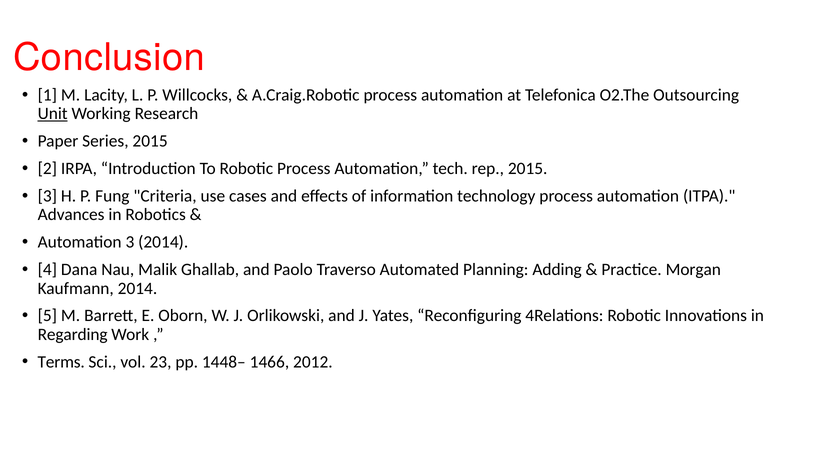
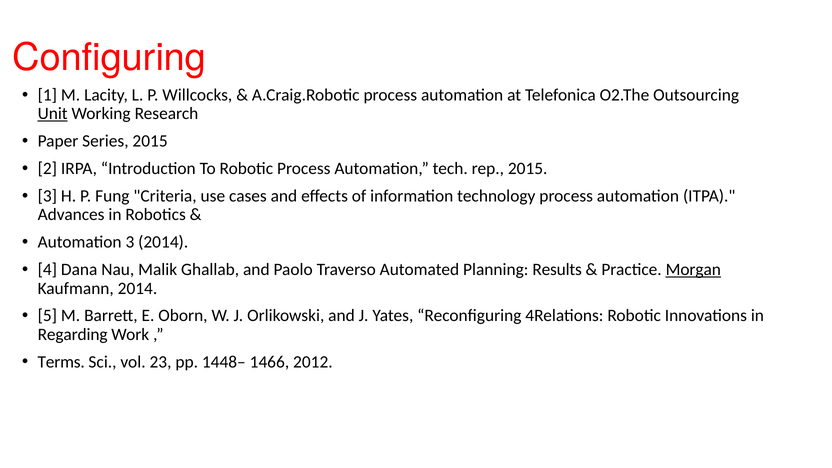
Conclusion: Conclusion -> Configuring (109, 57)
Adding: Adding -> Results (557, 270)
Morgan underline: none -> present (693, 270)
